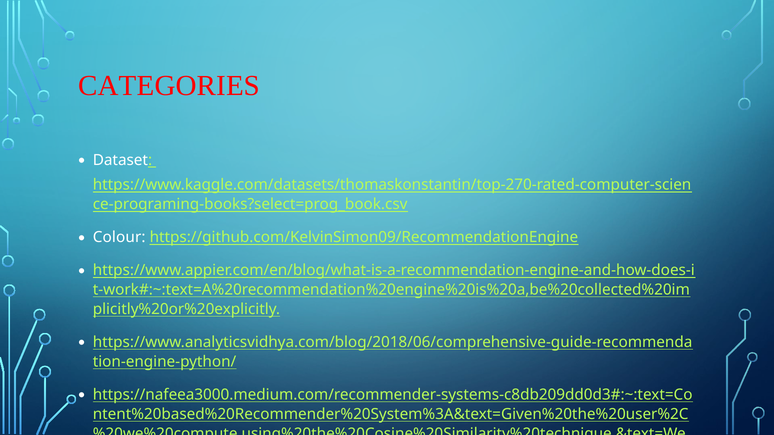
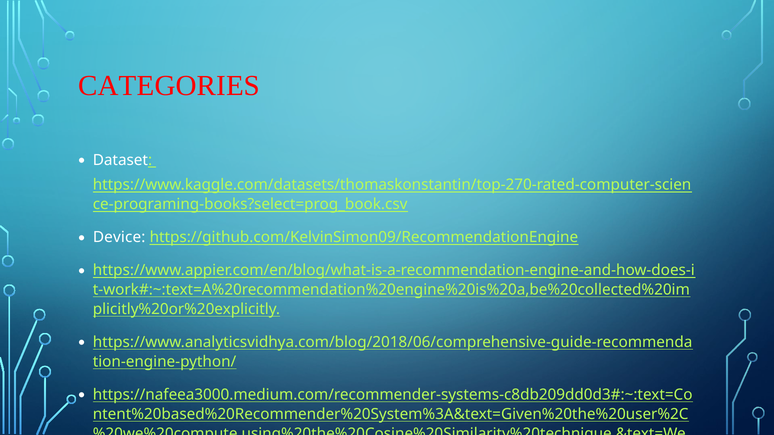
Colour: Colour -> Device (119, 238)
